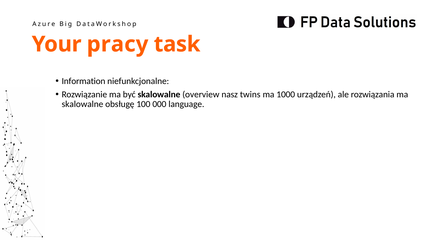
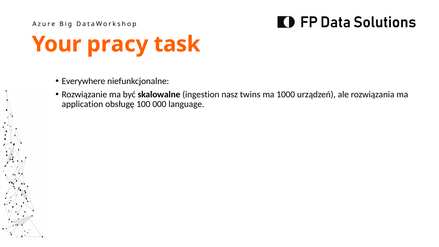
Information: Information -> Everywhere (83, 81)
overview: overview -> ingestion (201, 94)
skalowalne: skalowalne -> application (82, 104)
